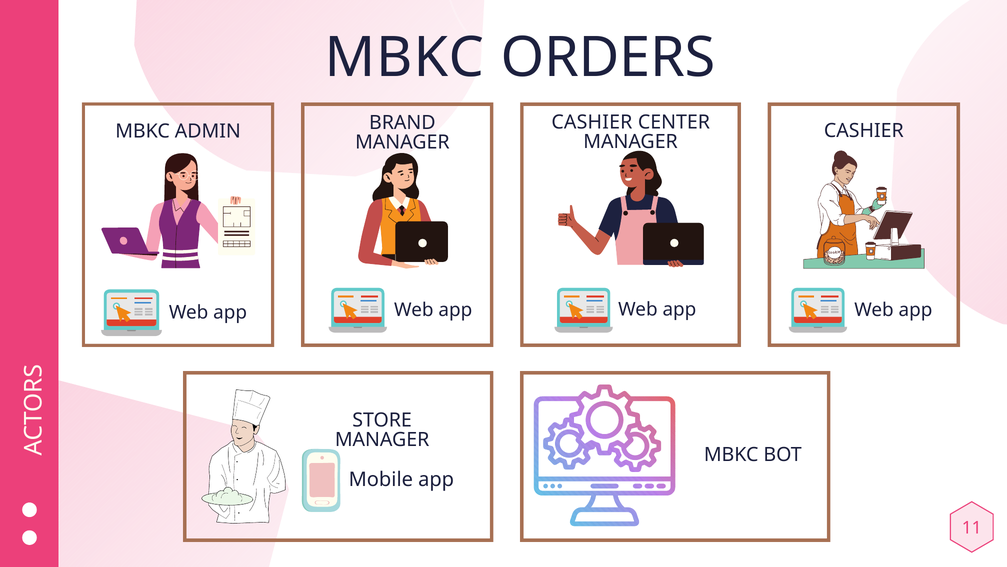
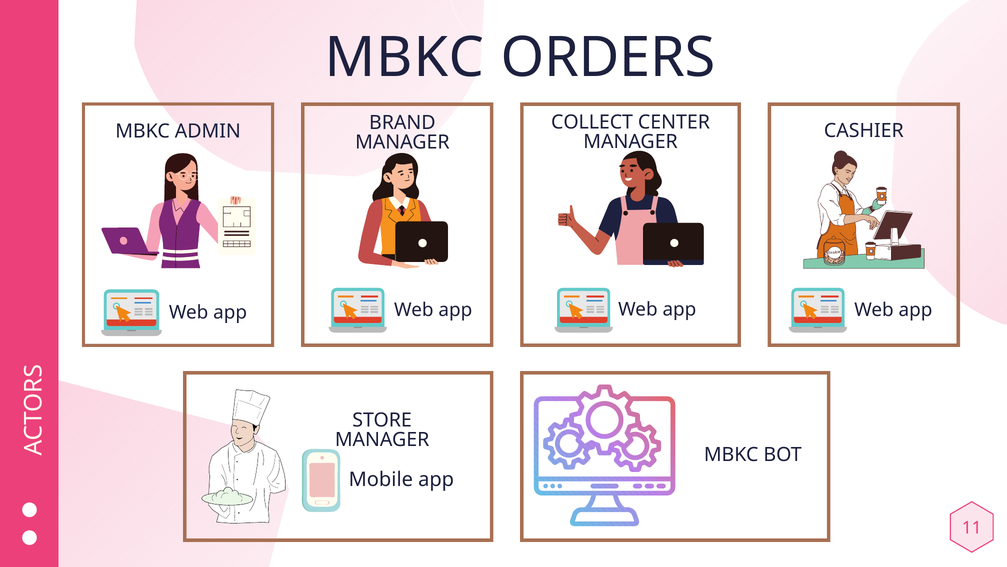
CASHIER: CASHIER -> COLLECT (592, 122)
